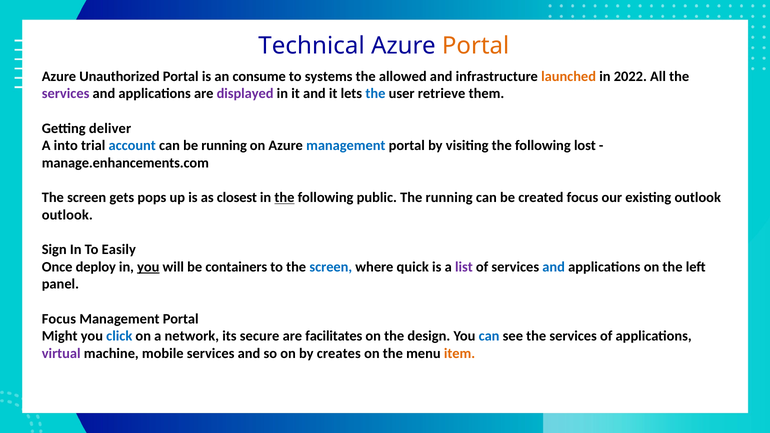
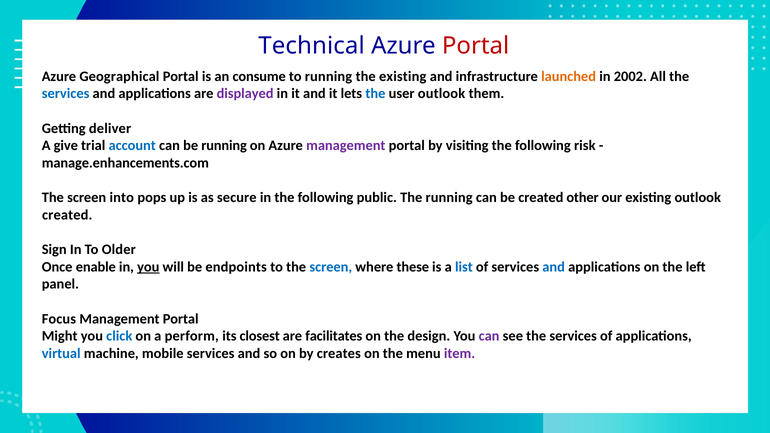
Portal colour: orange -> red (476, 46)
Unauthorized: Unauthorized -> Geographical (119, 76)
to systems: systems -> running (329, 76)
the allowed: allowed -> existing (403, 76)
2022: 2022 -> 2002 (630, 76)
services colour: purple -> blue (66, 94)
user retrieve: retrieve -> outlook (442, 94)
into: into -> give (66, 146)
management colour: blue -> purple (346, 146)
lost: lost -> risk (585, 146)
gets: gets -> into (122, 198)
closest: closest -> secure (237, 198)
the underline: present -> none (284, 198)
created focus: focus -> other (583, 198)
outlook: outlook -> created (67, 215)
Easily: Easily -> Older (119, 250)
deploy: deploy -> enable (96, 267)
containers: containers -> endpoints (236, 267)
quick: quick -> these (413, 267)
list colour: purple -> blue (464, 267)
network: network -> perform (192, 336)
secure: secure -> closest (260, 336)
can colour: blue -> purple (489, 336)
virtual colour: purple -> blue (61, 354)
item colour: orange -> purple (460, 354)
